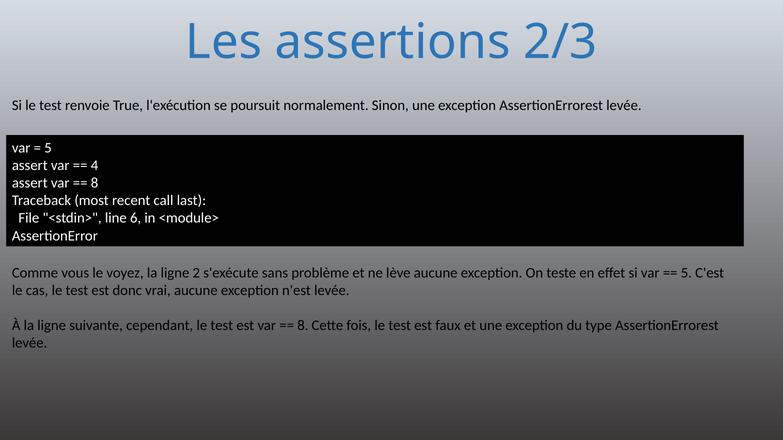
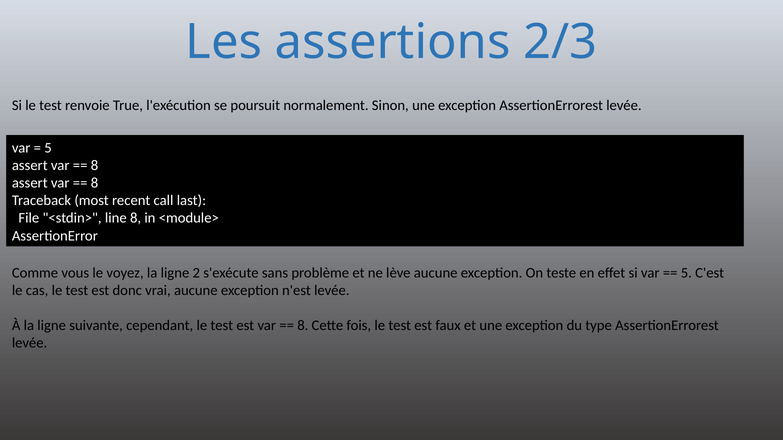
4: 4 -> 8 (94, 165)
line 6: 6 -> 8 (136, 218)
